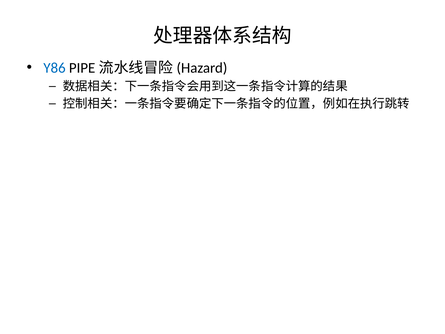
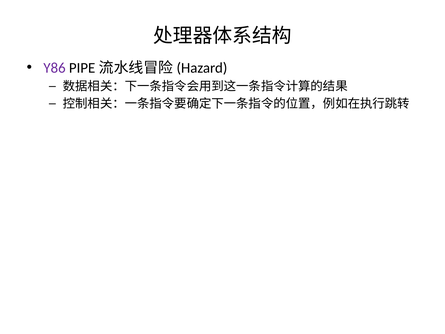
Y86 colour: blue -> purple (54, 68)
